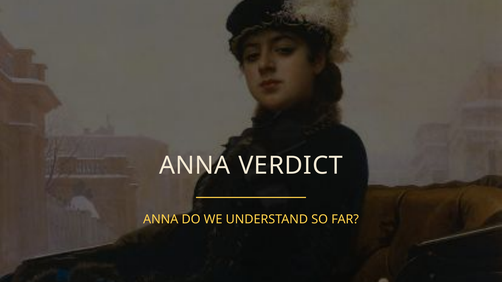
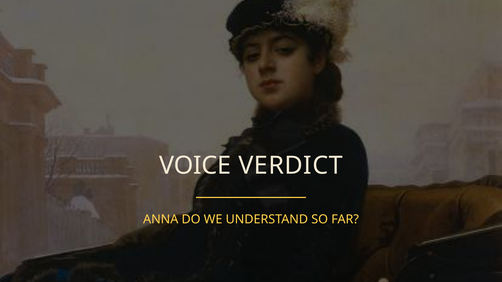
ANNA: ANNA -> VOICE (195, 166)
